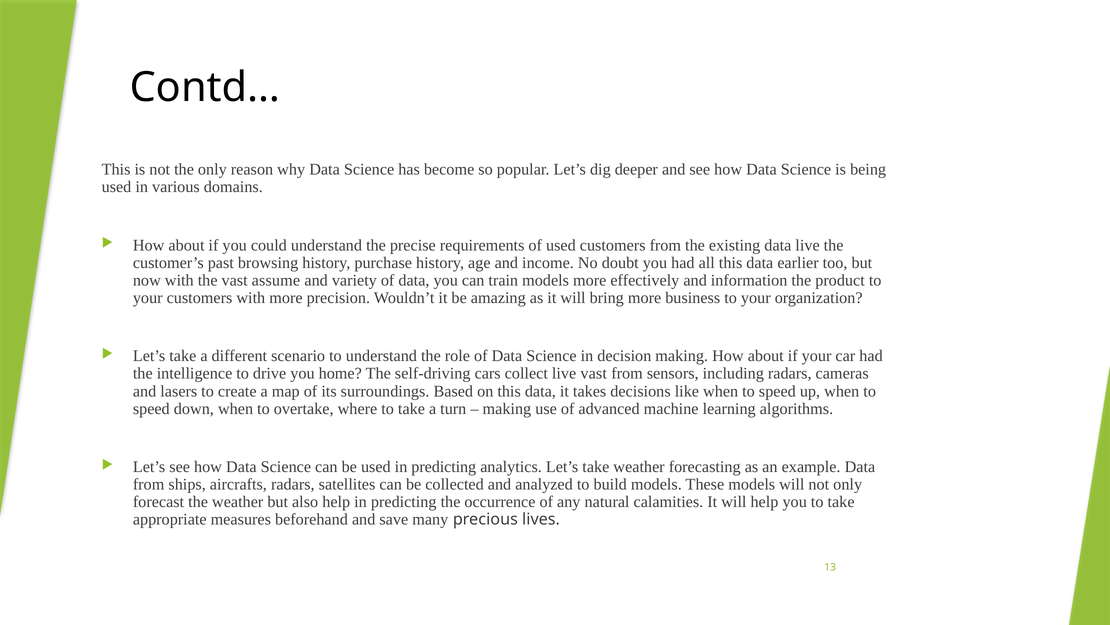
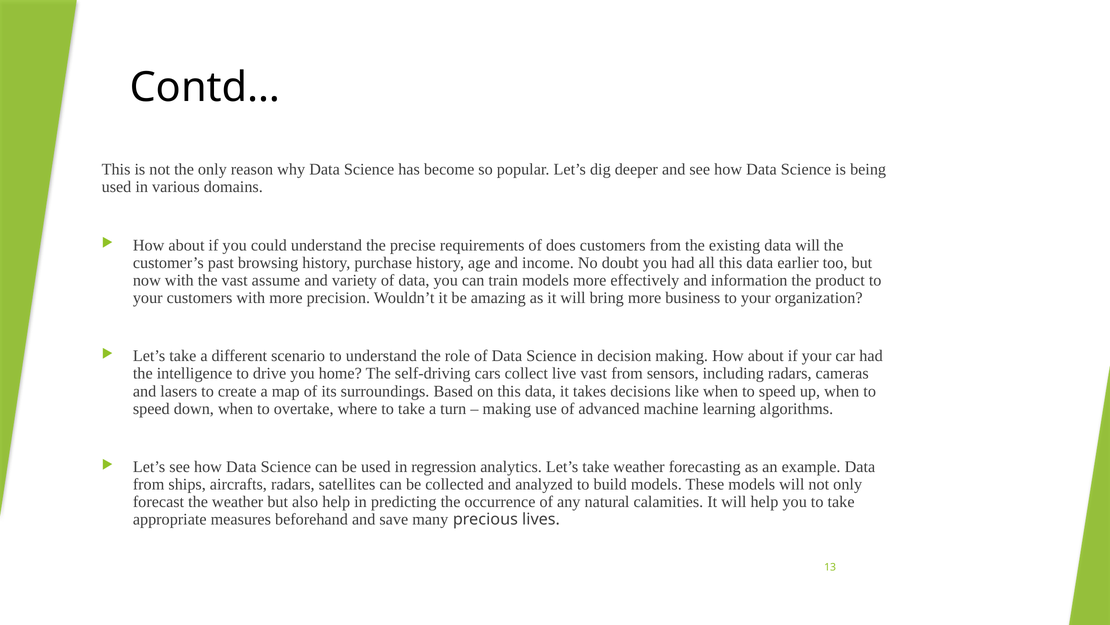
of used: used -> does (561, 245)
data live: live -> will (808, 245)
used in predicting: predicting -> regression (444, 466)
